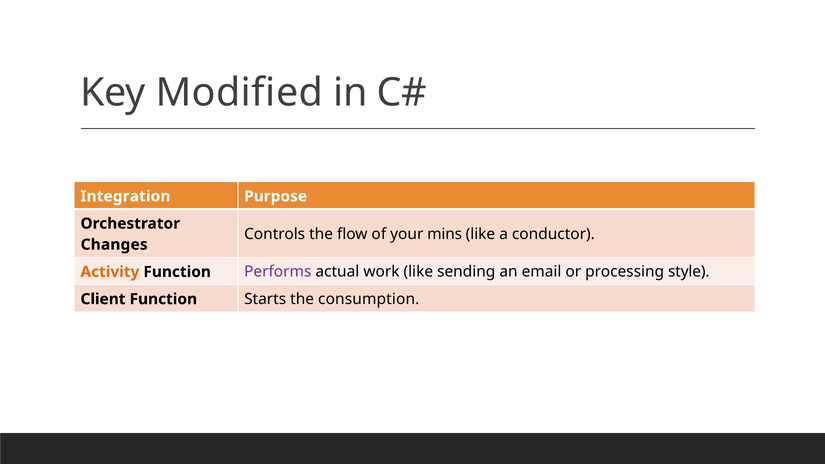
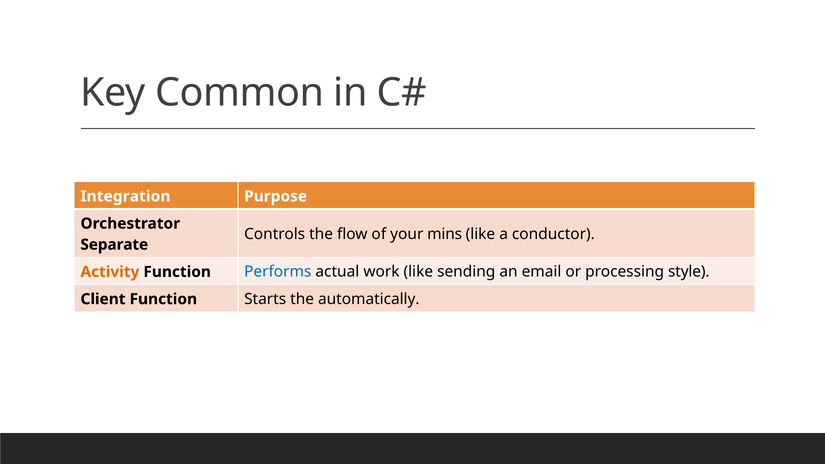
Modified: Modified -> Common (240, 93)
Changes: Changes -> Separate (114, 245)
Performs colour: purple -> blue (278, 272)
consumption: consumption -> automatically (369, 299)
